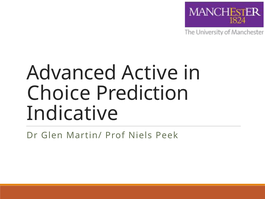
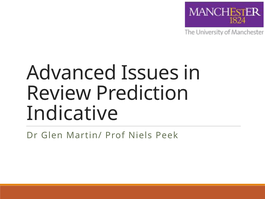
Active: Active -> Issues (150, 73)
Choice: Choice -> Review (59, 93)
